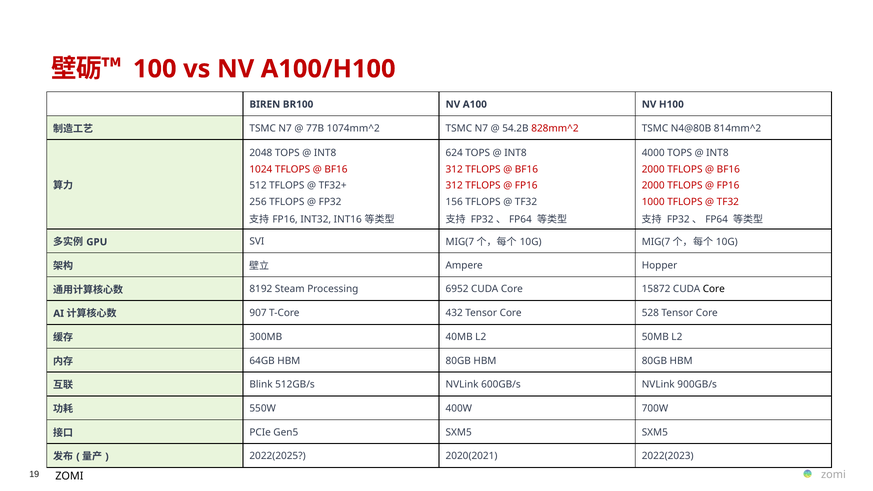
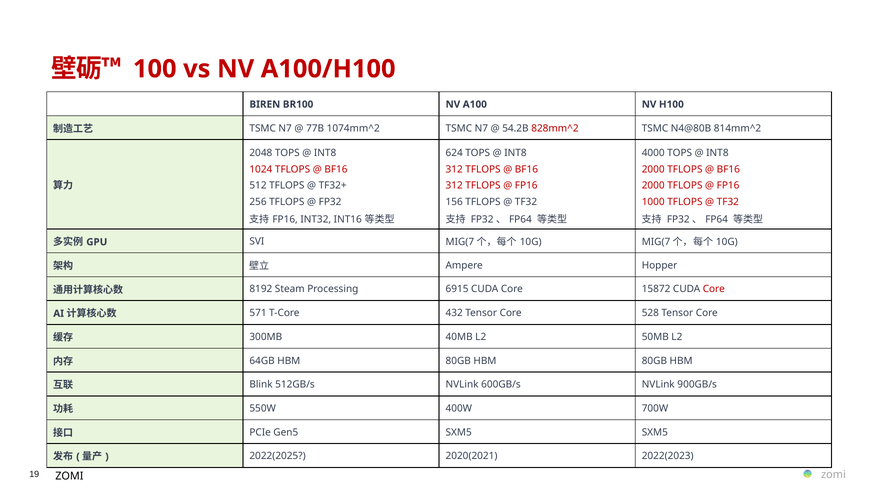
6952: 6952 -> 6915 (457, 289)
Core colour: black -> red (714, 289)
907: 907 -> 571 (258, 313)
